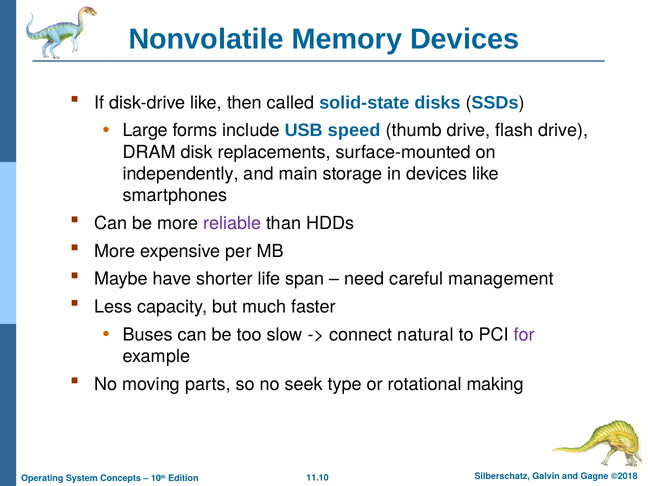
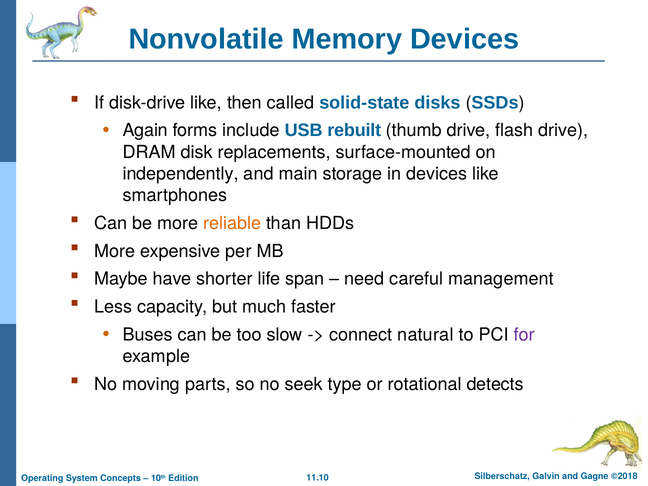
Large: Large -> Again (145, 130)
speed: speed -> rebuilt (354, 130)
reliable colour: purple -> orange (232, 223)
making: making -> detects (495, 384)
